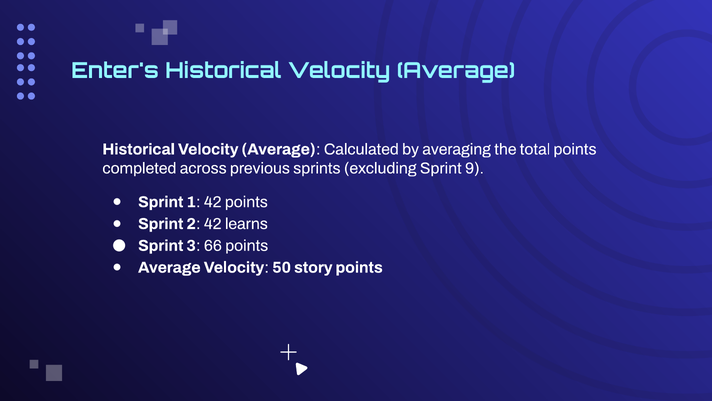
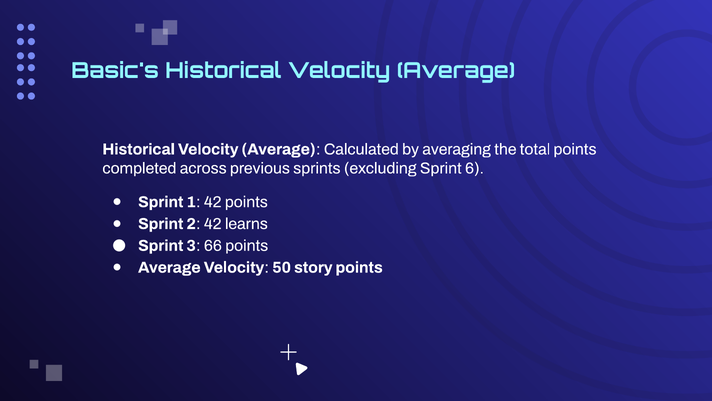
Enter's: Enter's -> Basic's (115, 71)
9: 9 -> 6 (475, 168)
